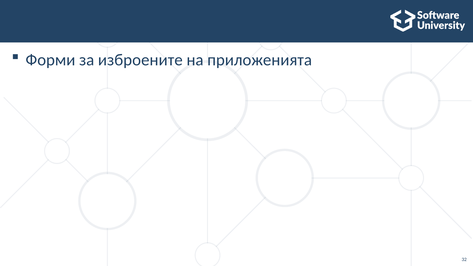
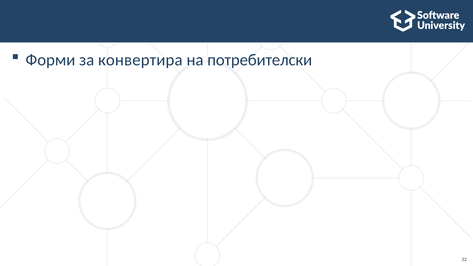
изброените: изброените -> конвертира (140, 60)
приложенията: приложенията -> потребителски (260, 60)
